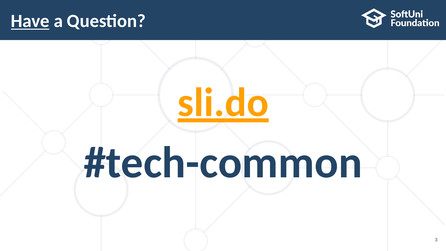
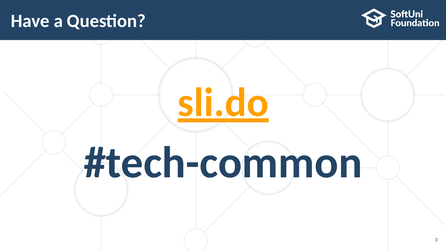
Have underline: present -> none (30, 21)
